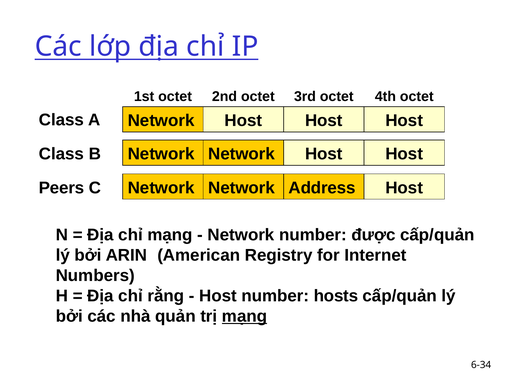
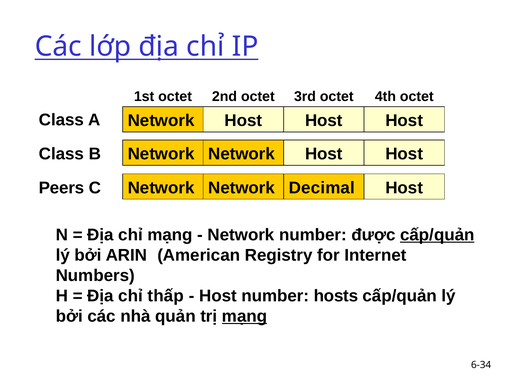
Address: Address -> Decimal (322, 188)
cấp/quản underline: none -> present (437, 235)
rằng: rằng -> thấp (166, 296)
